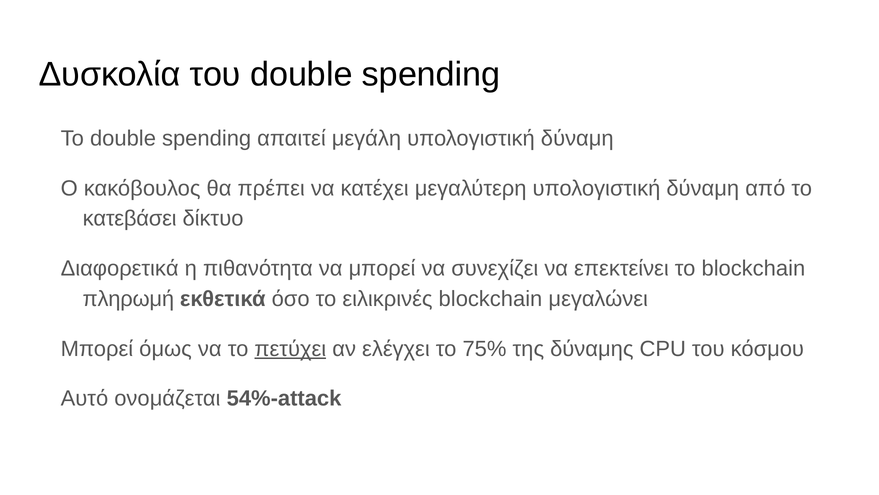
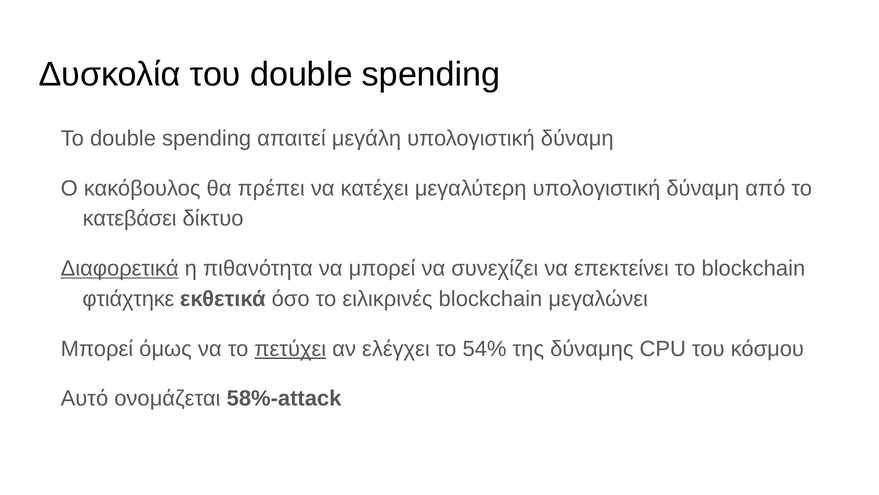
Διαφορετικά underline: none -> present (120, 268)
πληρωμή: πληρωμή -> φτιάχτηκε (128, 299)
75%: 75% -> 54% (484, 348)
54%-attack: 54%-attack -> 58%-attack (284, 398)
